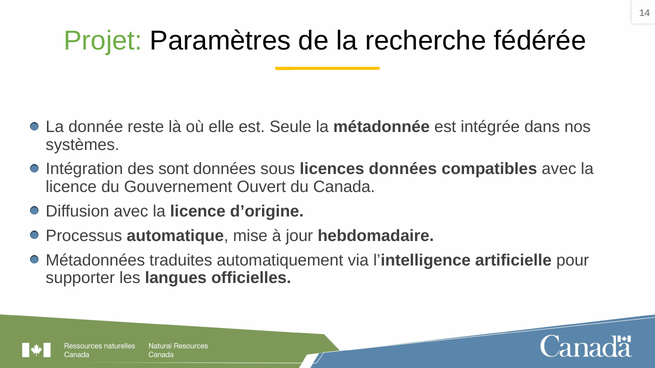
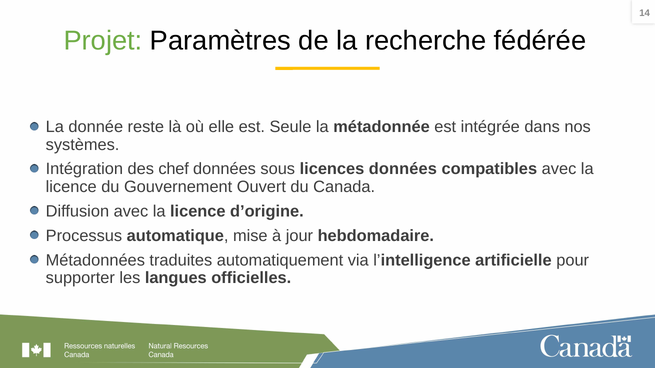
sont: sont -> chef (174, 169)
